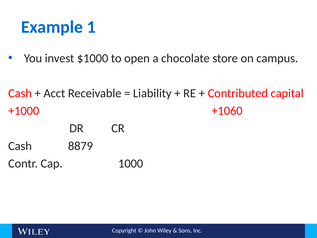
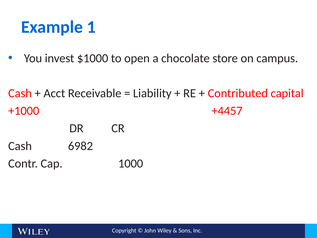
+1060: +1060 -> +4457 (227, 111)
8879: 8879 -> 6982 (80, 146)
